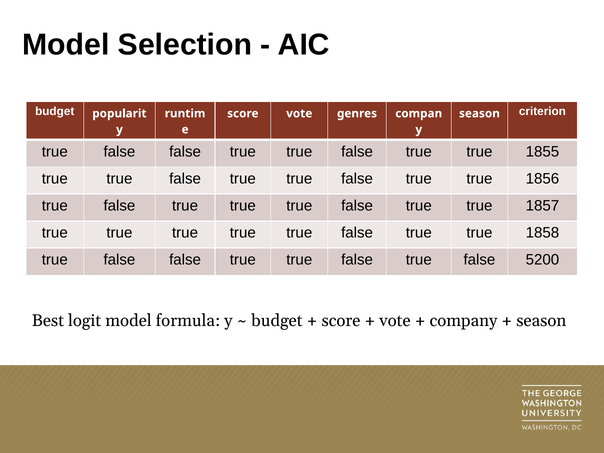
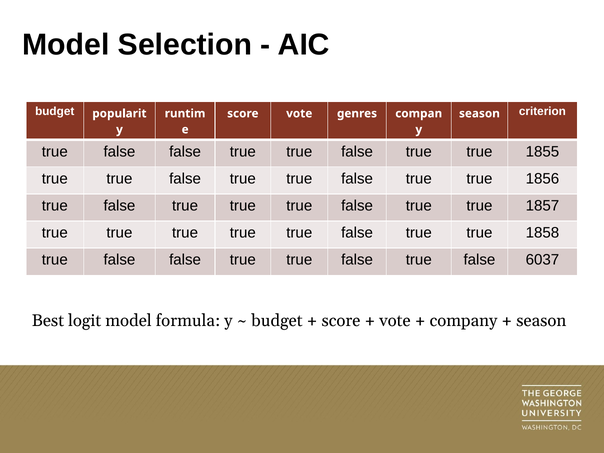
5200: 5200 -> 6037 (542, 260)
